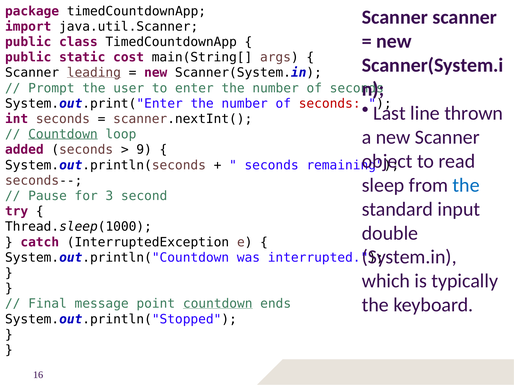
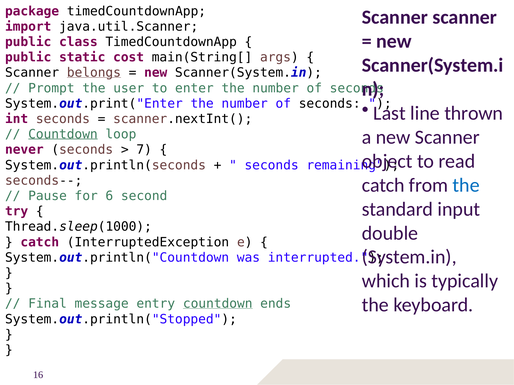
leading: leading -> belongs (94, 73)
seconds colour: red -> black (330, 104)
added: added -> never (24, 150)
9: 9 -> 7 (144, 150)
sleep: sleep -> catch (383, 185)
3: 3 -> 6 (109, 196)
point: point -> entry (156, 304)
